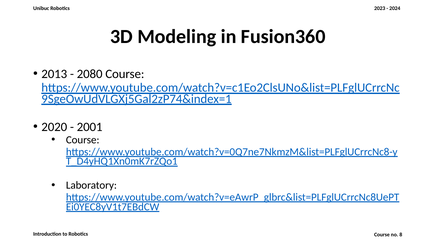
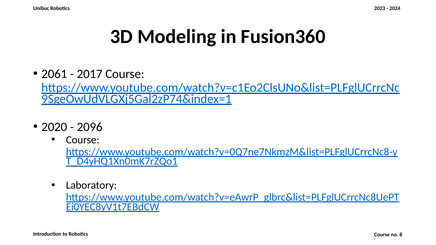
2013: 2013 -> 2061 (54, 74)
2080: 2080 -> 2017 (90, 74)
2001: 2001 -> 2096 (90, 127)
